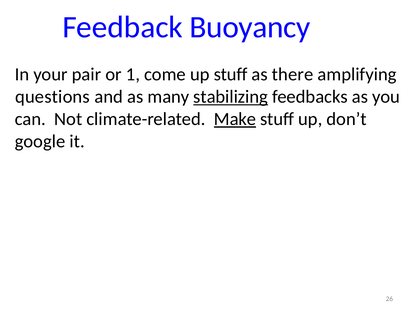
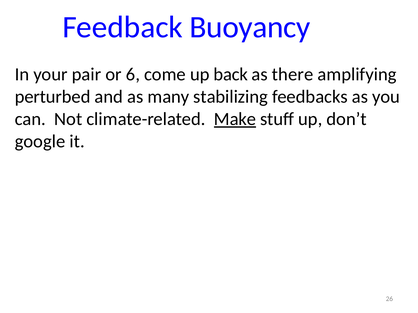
1: 1 -> 6 (133, 75)
up stuff: stuff -> back (231, 75)
questions: questions -> perturbed (53, 97)
stabilizing underline: present -> none (231, 97)
